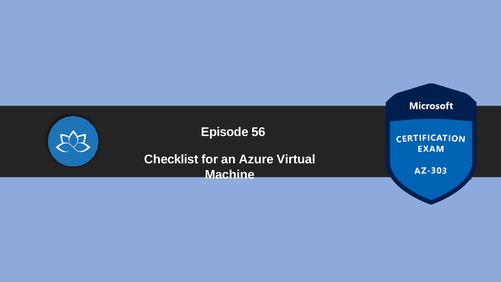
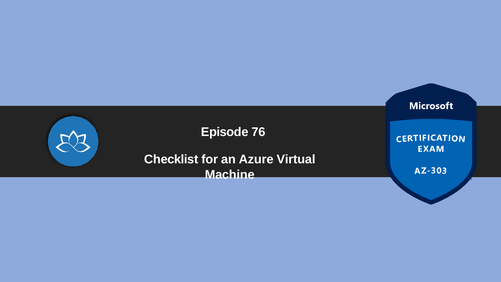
56: 56 -> 76 (258, 132)
